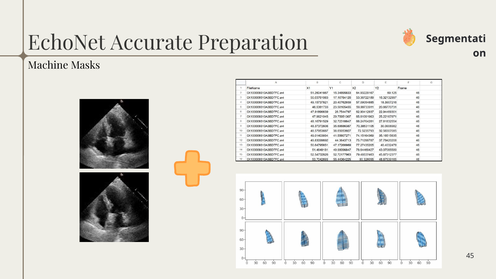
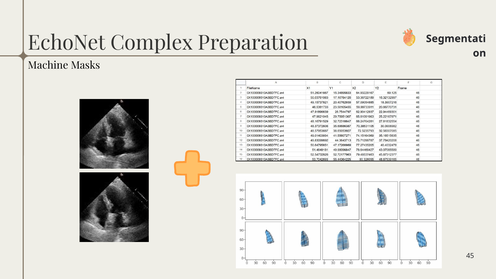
Accurate: Accurate -> Complex (152, 43)
